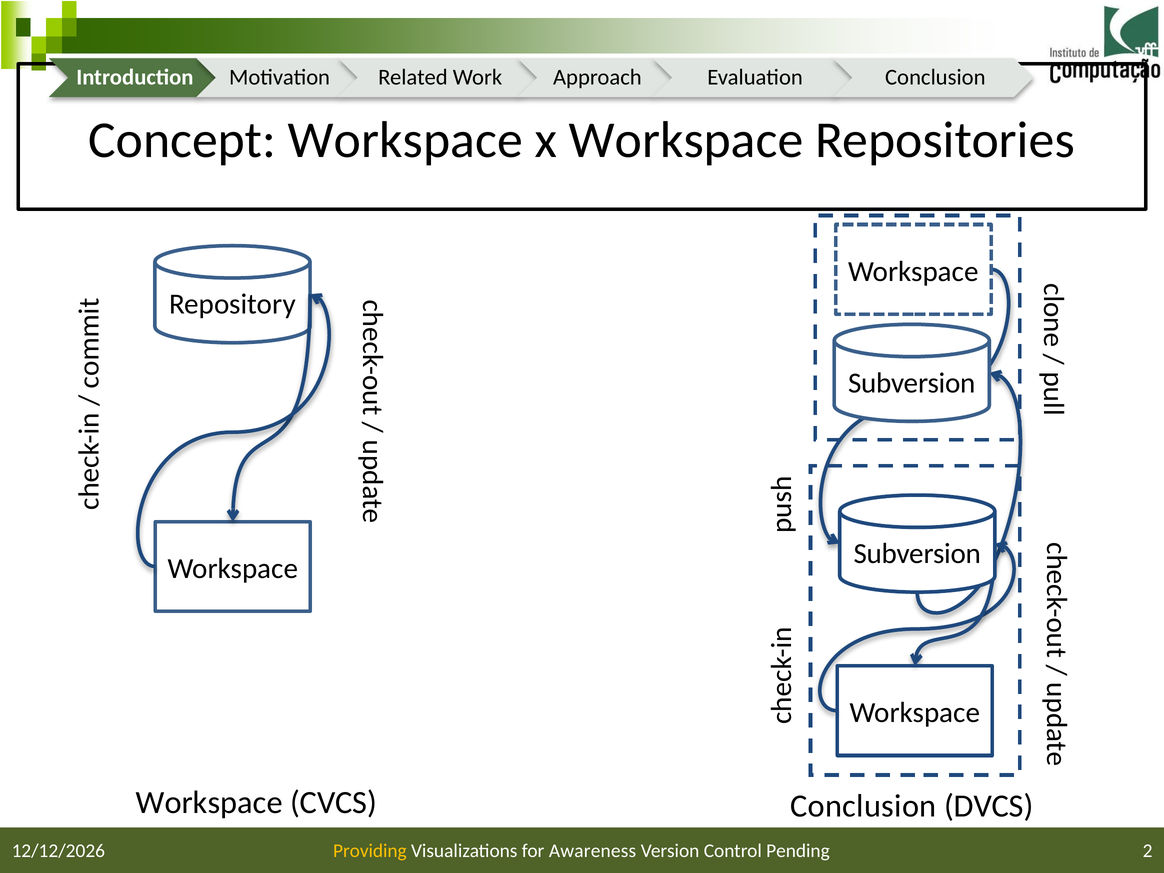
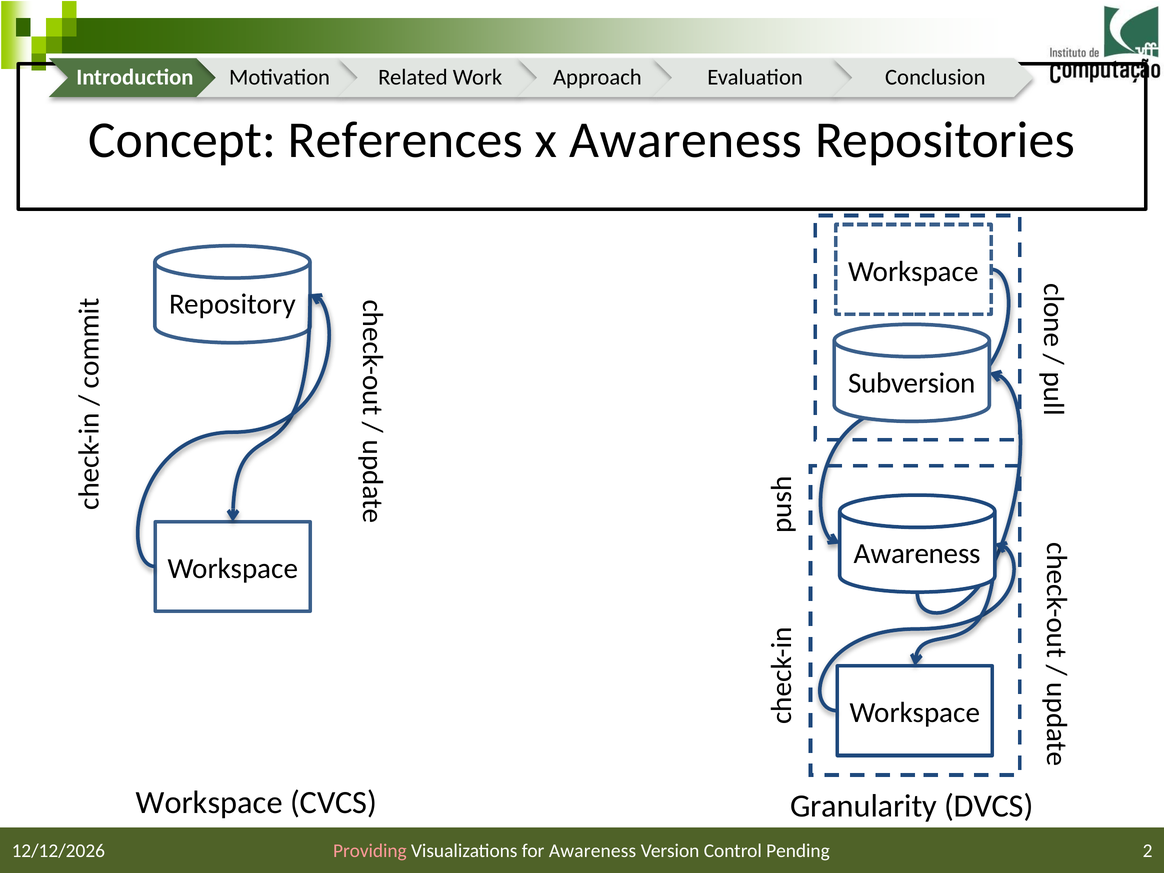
Concept Workspace: Workspace -> References (405, 140)
x Workspace: Workspace -> Awareness (686, 140)
Subversion: Subversion -> Awareness (917, 554)
Conclusion: Conclusion -> Granularity (863, 806)
Providing colour: yellow -> pink (370, 851)
